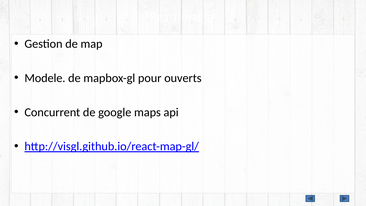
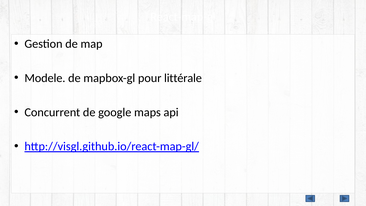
ouverts: ouverts -> littérale (183, 78)
